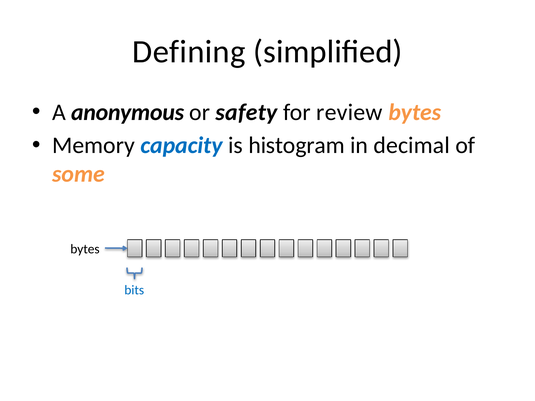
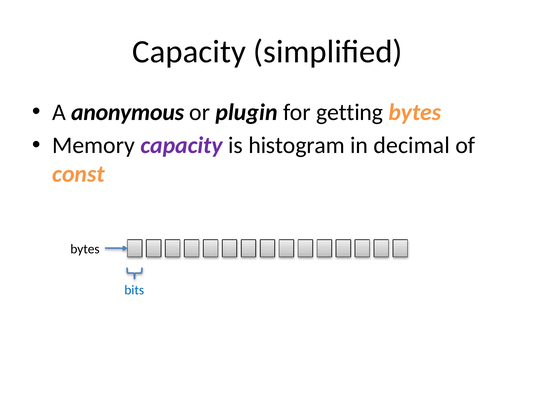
Defining: Defining -> Capacity (189, 52)
safety: safety -> plugin (247, 112)
review: review -> getting (350, 112)
capacity colour: blue -> purple (182, 146)
some: some -> const (79, 174)
